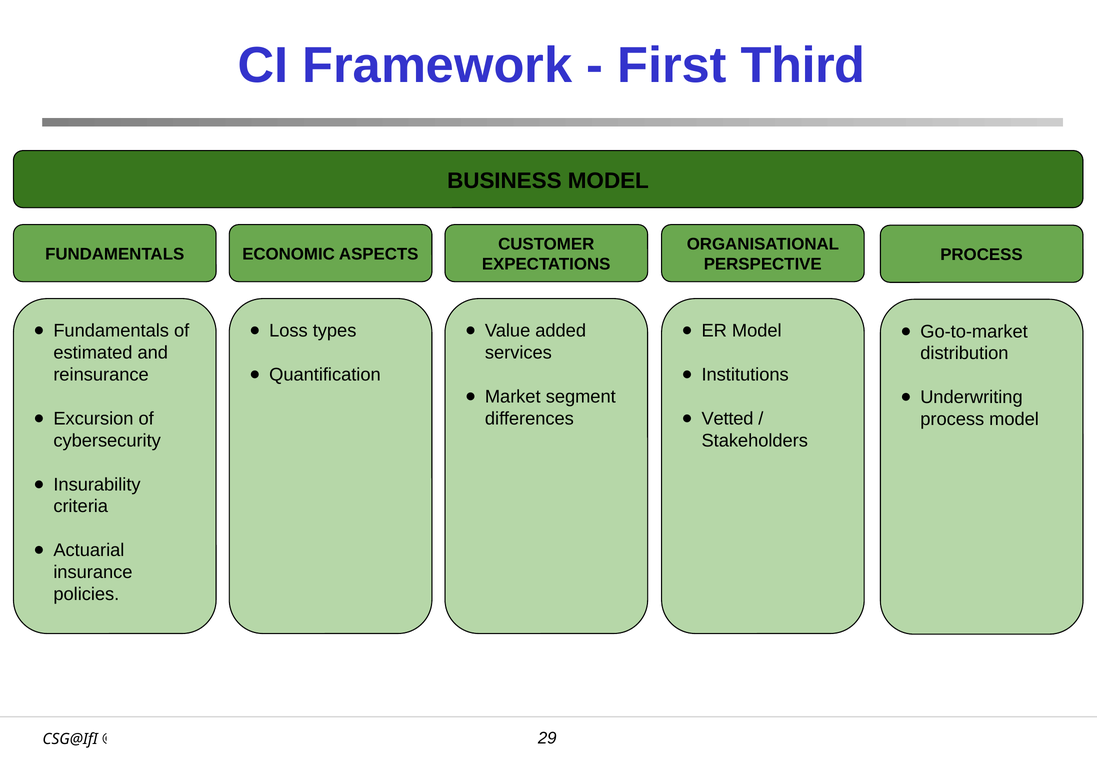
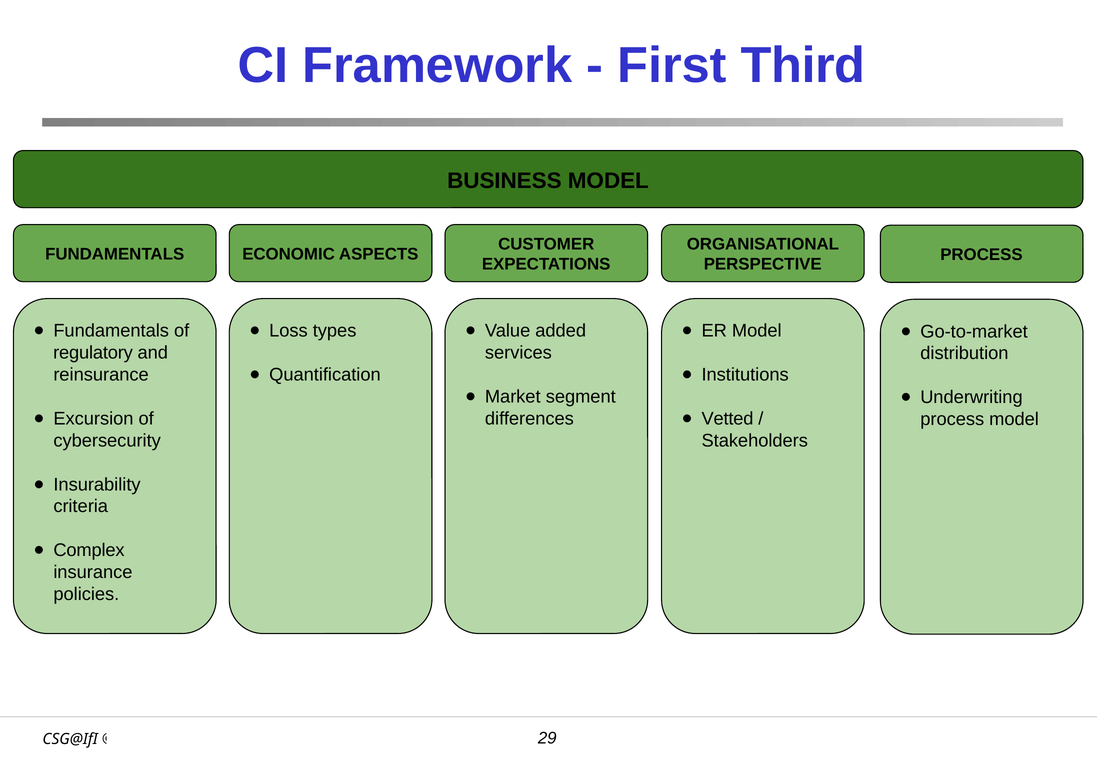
estimated: estimated -> regulatory (93, 353)
Actuarial: Actuarial -> Complex (89, 551)
